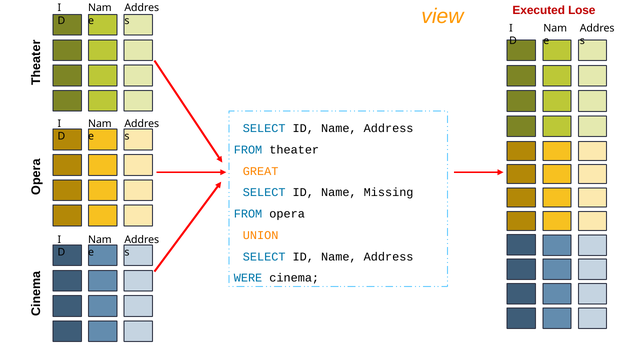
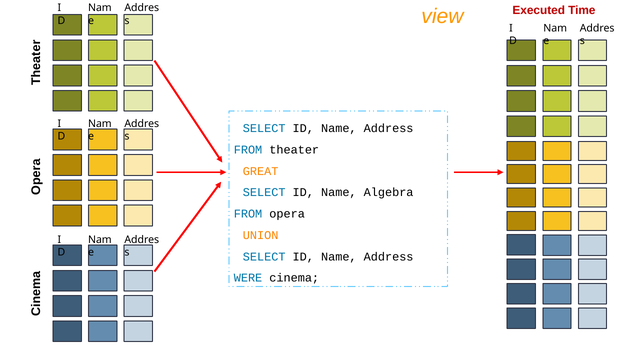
Lose: Lose -> Time (582, 10)
Missing: Missing -> Algebra (389, 192)
